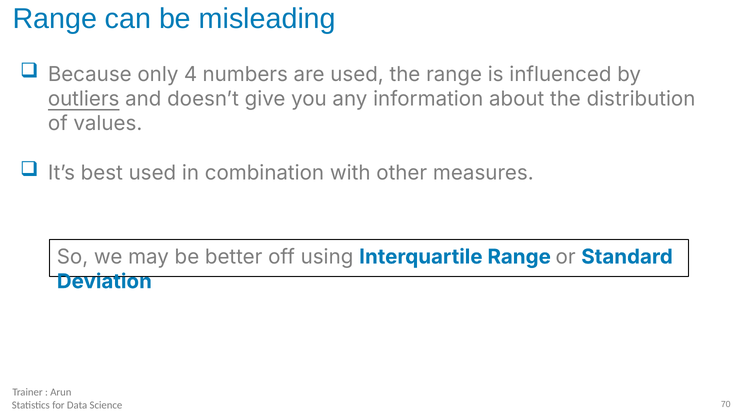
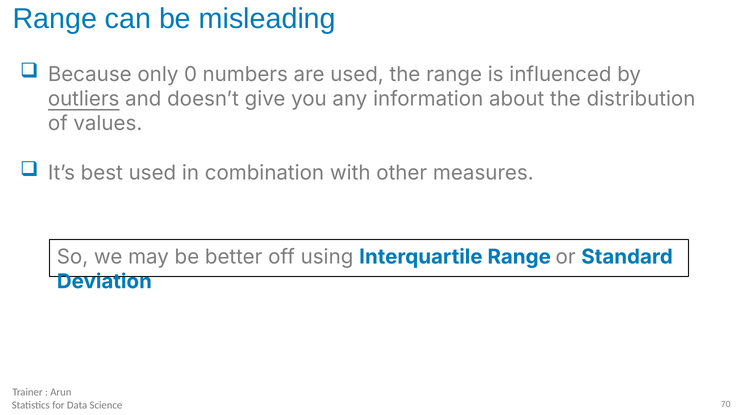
4: 4 -> 0 (191, 74)
